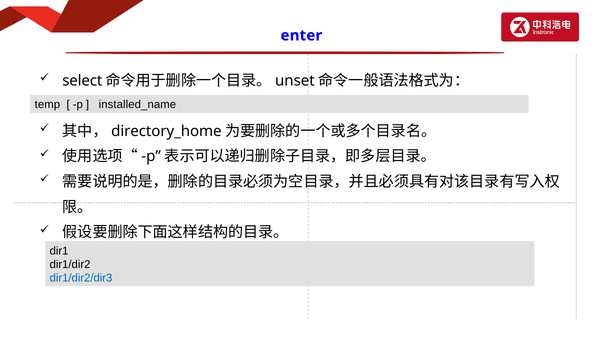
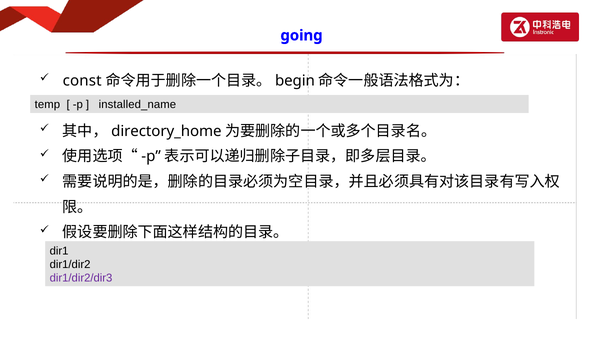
enter: enter -> going (302, 35)
select: select -> const (82, 81)
unset: unset -> begin (295, 81)
dir1/dir2/dir3 colour: blue -> purple (81, 278)
